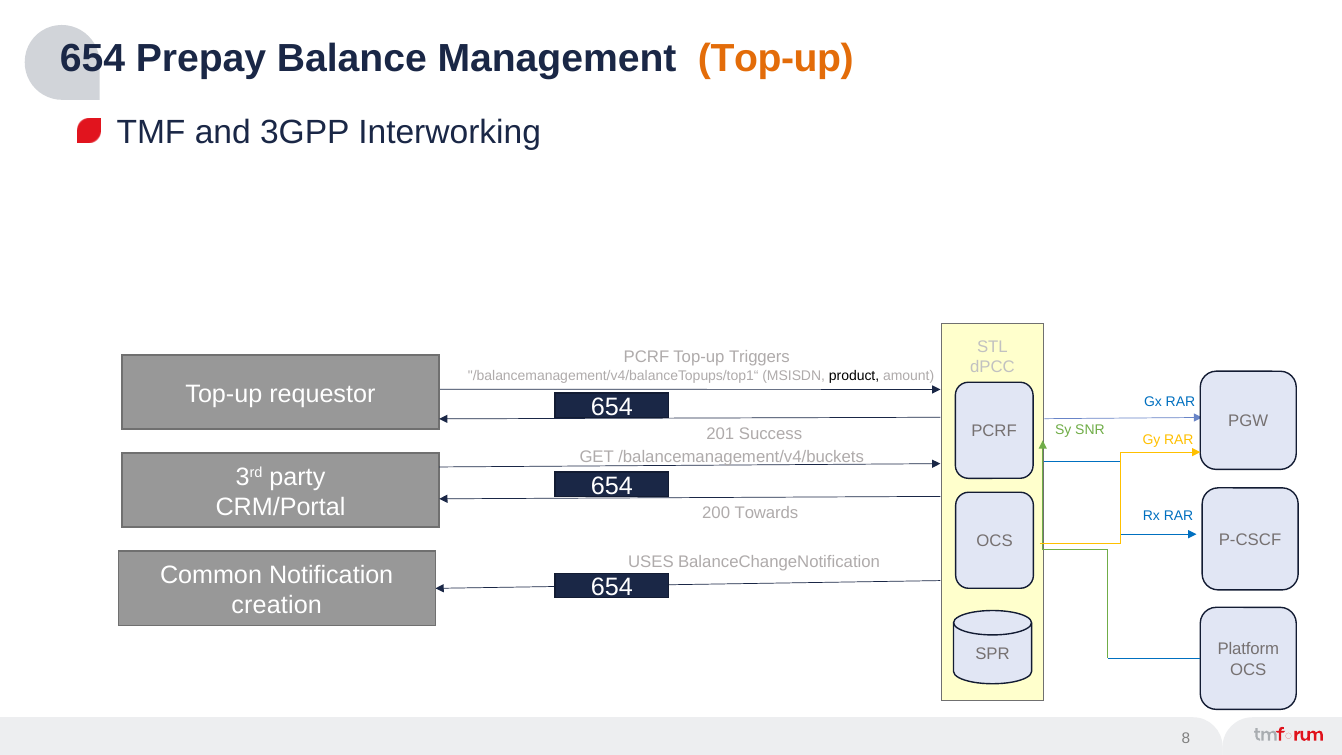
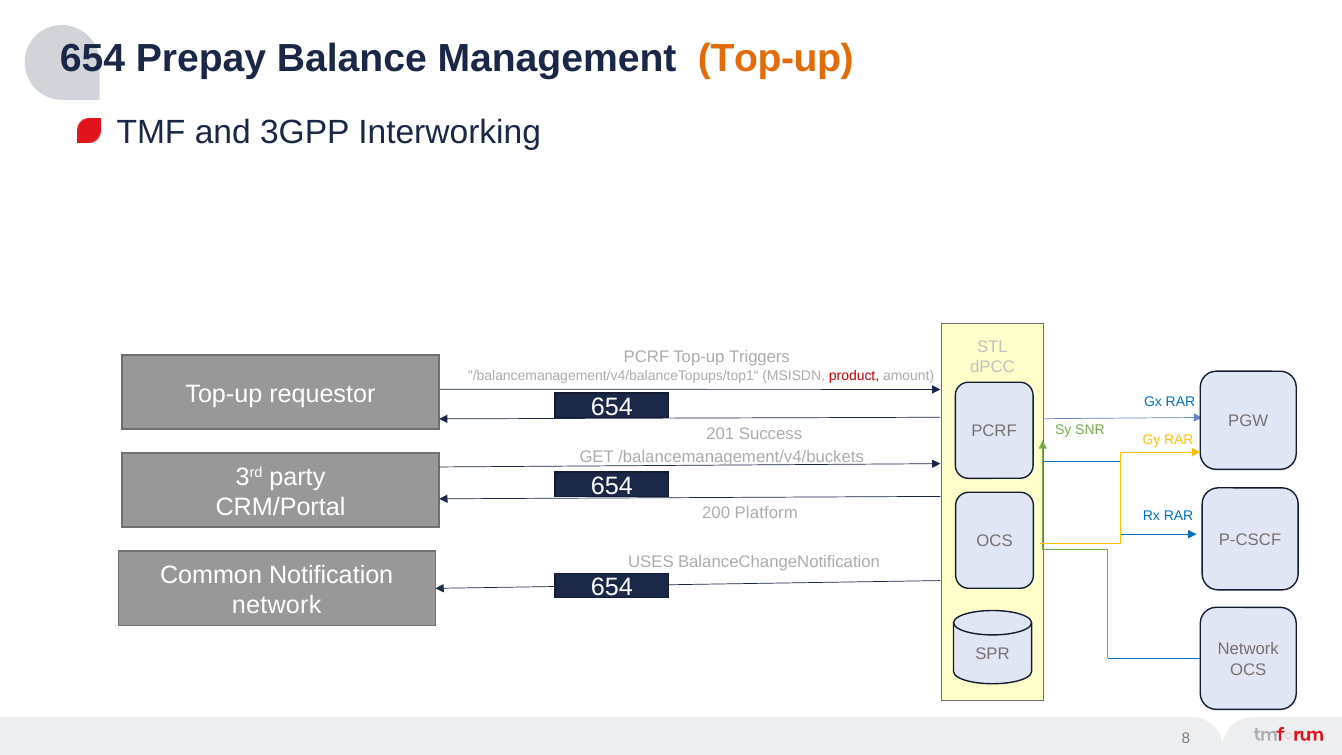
product colour: black -> red (854, 376)
Towards: Towards -> Platform (766, 513)
creation: creation -> network (277, 605)
Platform: Platform -> Network (1248, 649)
